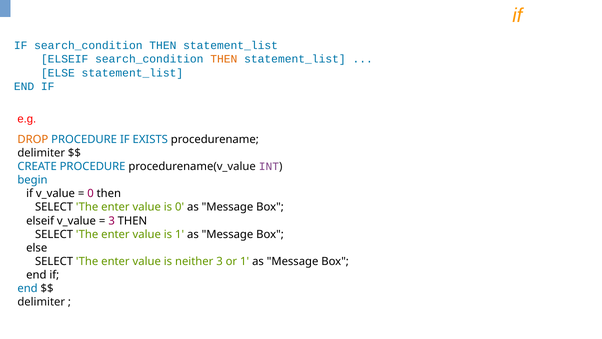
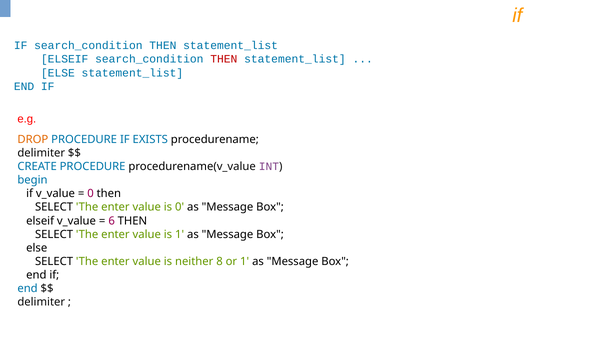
THEN colour: orange -> red (224, 59)
3: 3 -> 6 (112, 221)
neither 3: 3 -> 8 (219, 261)
